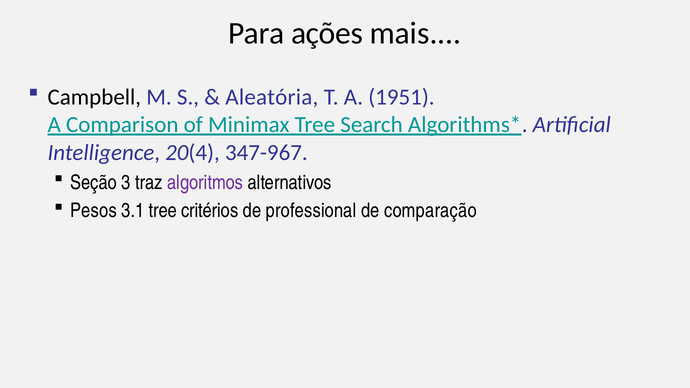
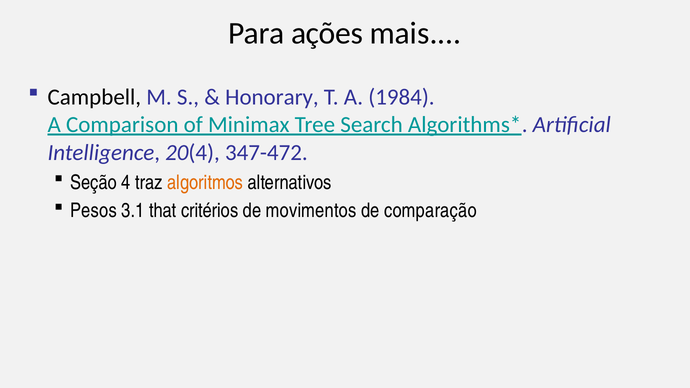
Aleatória: Aleatória -> Honorary (272, 97)
1951: 1951 -> 1984 (402, 97)
347-967: 347-967 -> 347-472 (266, 153)
3: 3 -> 4 (126, 183)
algoritmos colour: purple -> orange (205, 183)
3.1 tree: tree -> that (163, 211)
professional: professional -> movimentos (311, 211)
